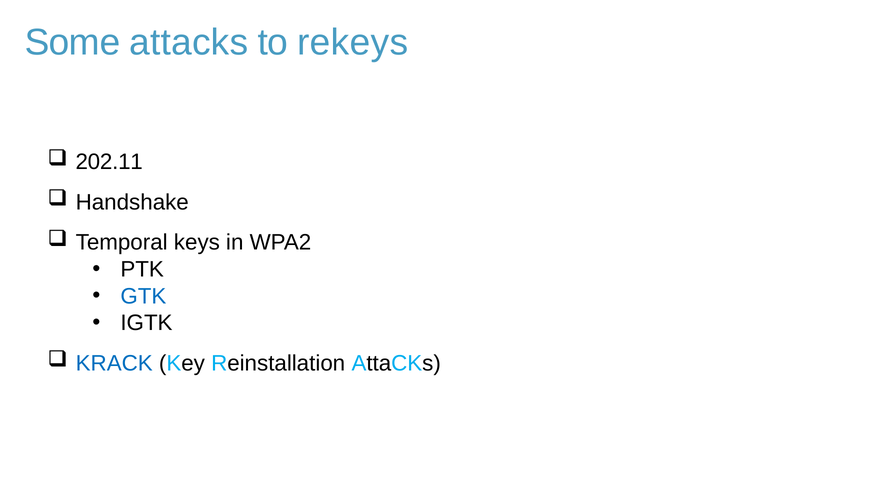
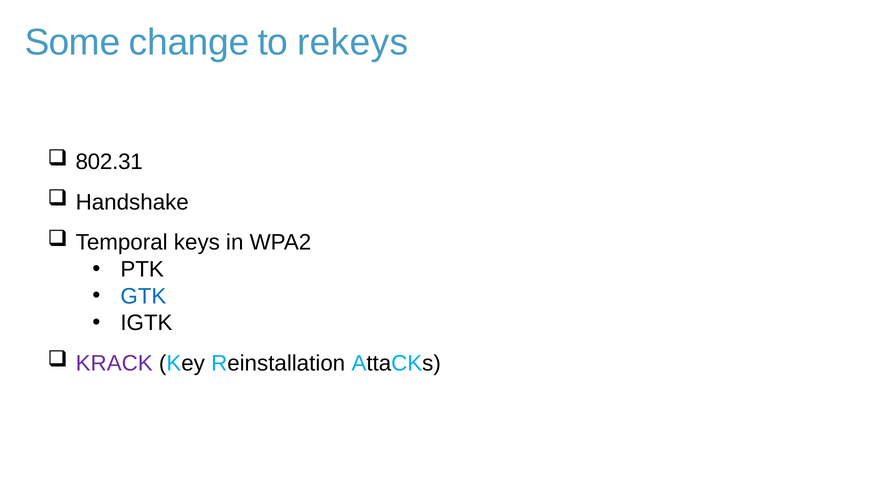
Some attacks: attacks -> change (189, 43)
202.11: 202.11 -> 802.31 (109, 162)
KRACK colour: blue -> purple (114, 364)
